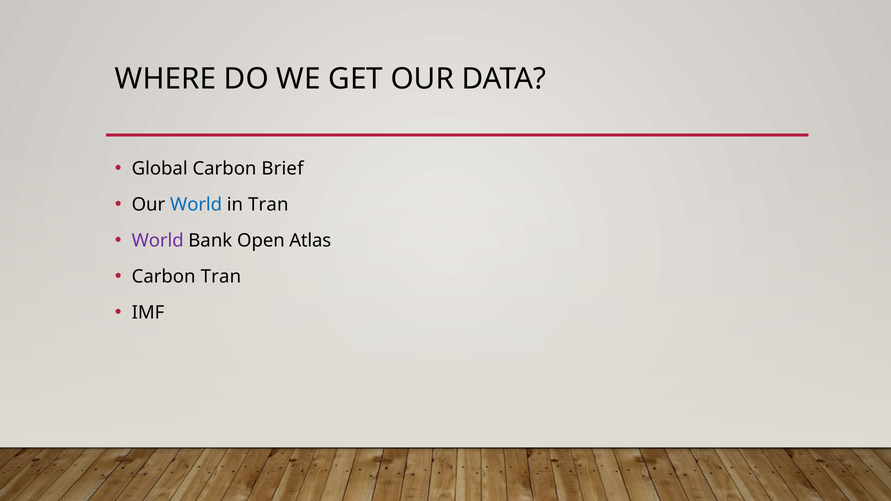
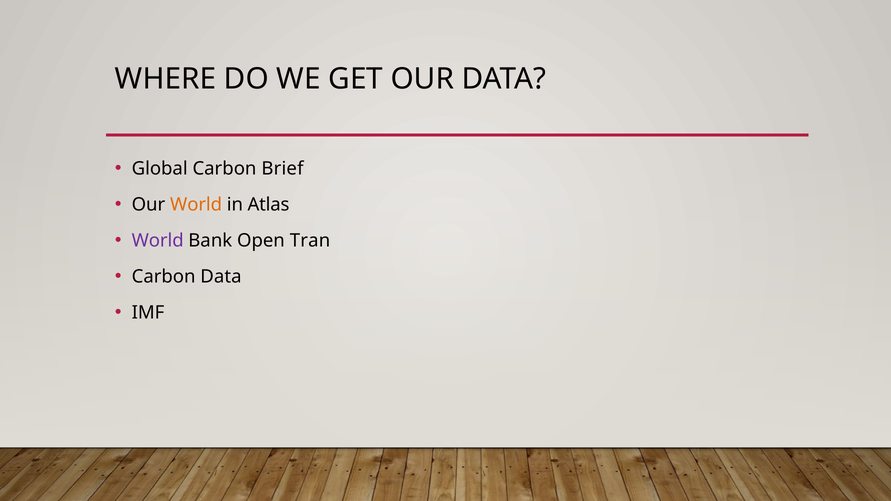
World colour: blue -> orange (196, 205)
in Tran: Tran -> Atlas (269, 205)
Atlas: Atlas -> Tran (310, 241)
Carbon Tran: Tran -> Data (221, 277)
